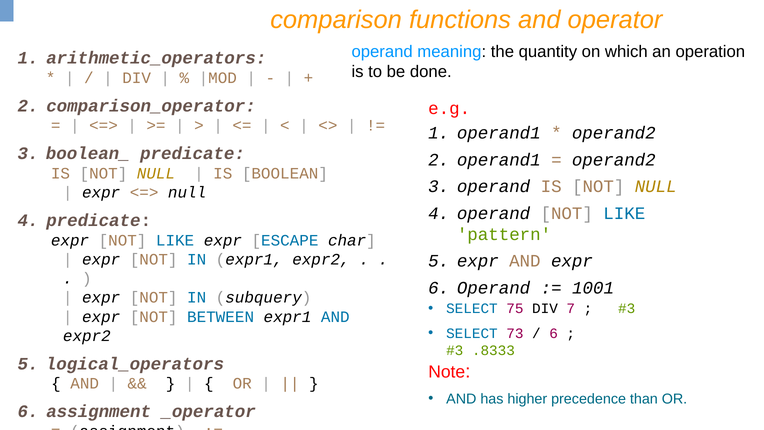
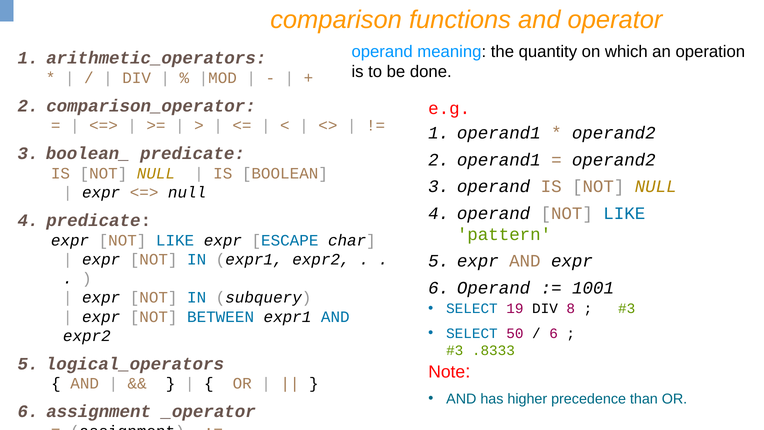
75: 75 -> 19 (515, 308)
7: 7 -> 8 (571, 308)
73: 73 -> 50 (515, 333)
